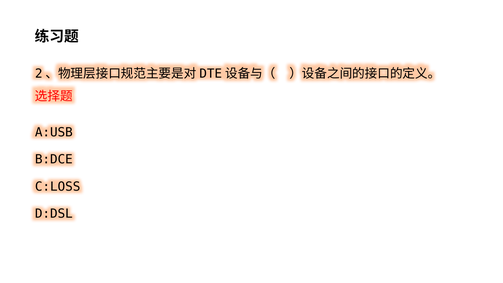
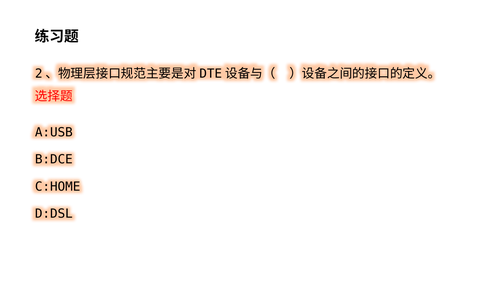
C:LOSS: C:LOSS -> C:HOME (58, 187)
